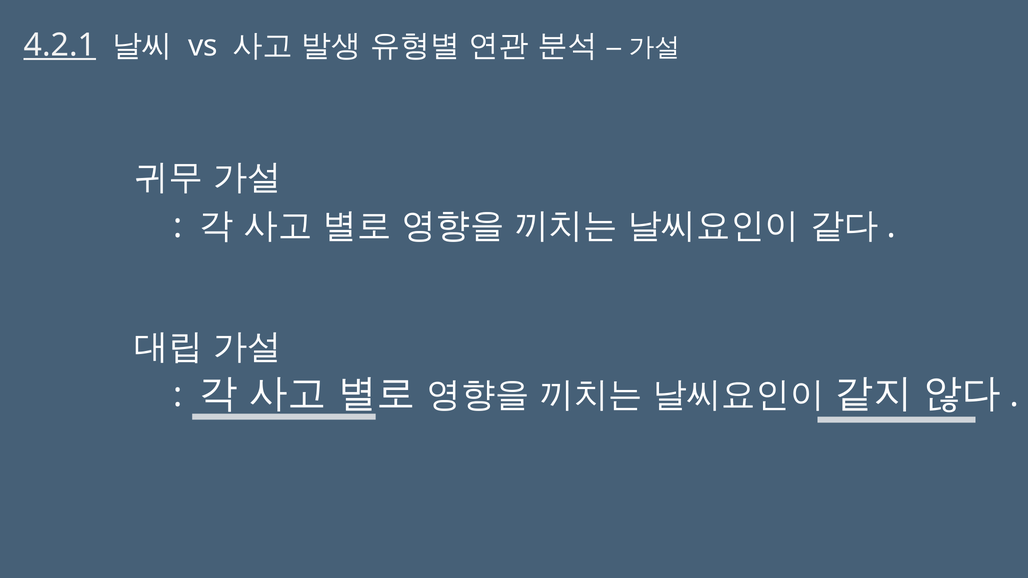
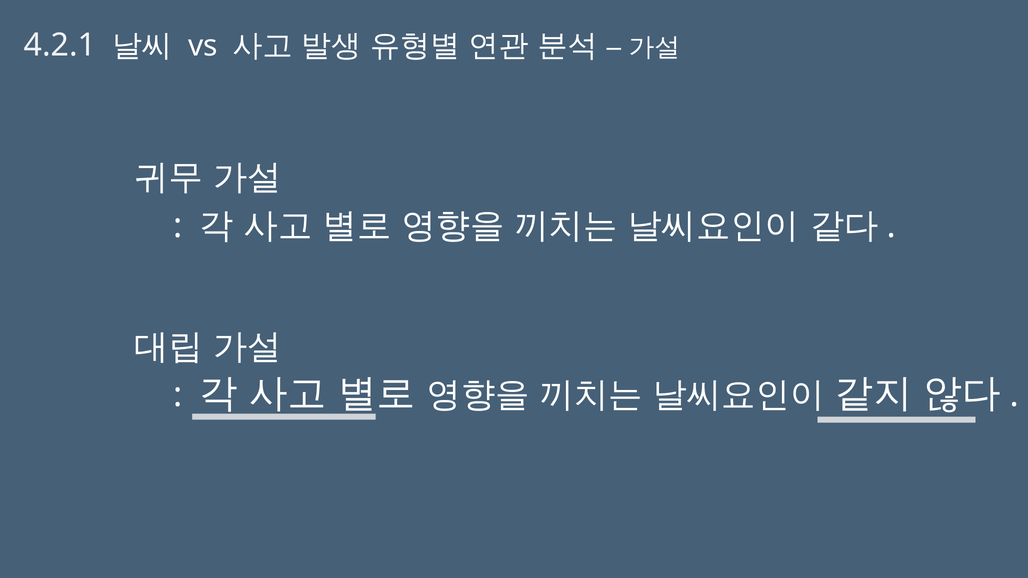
4.2.1 underline: present -> none (60, 45)
